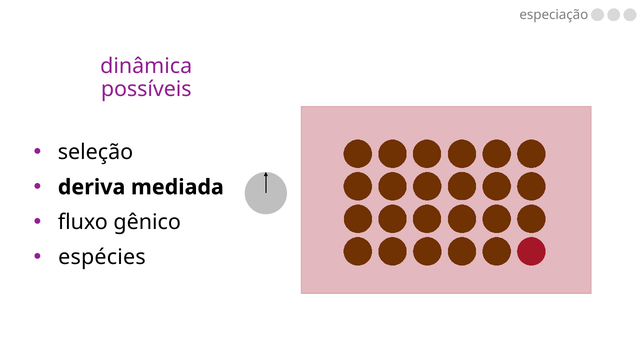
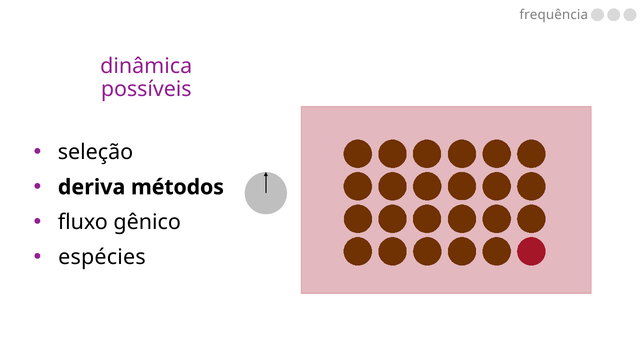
especiação: especiação -> frequência (554, 15)
mediada: mediada -> métodos (177, 187)
